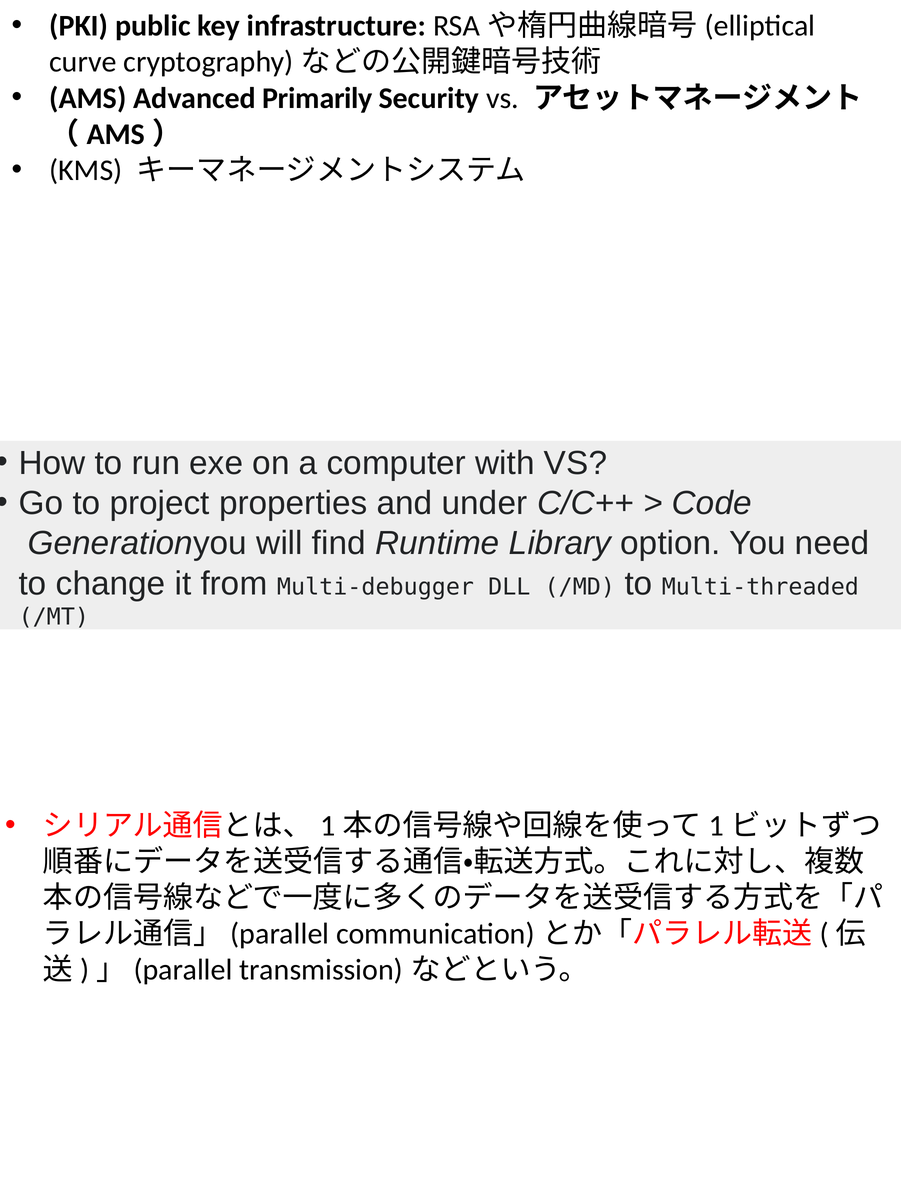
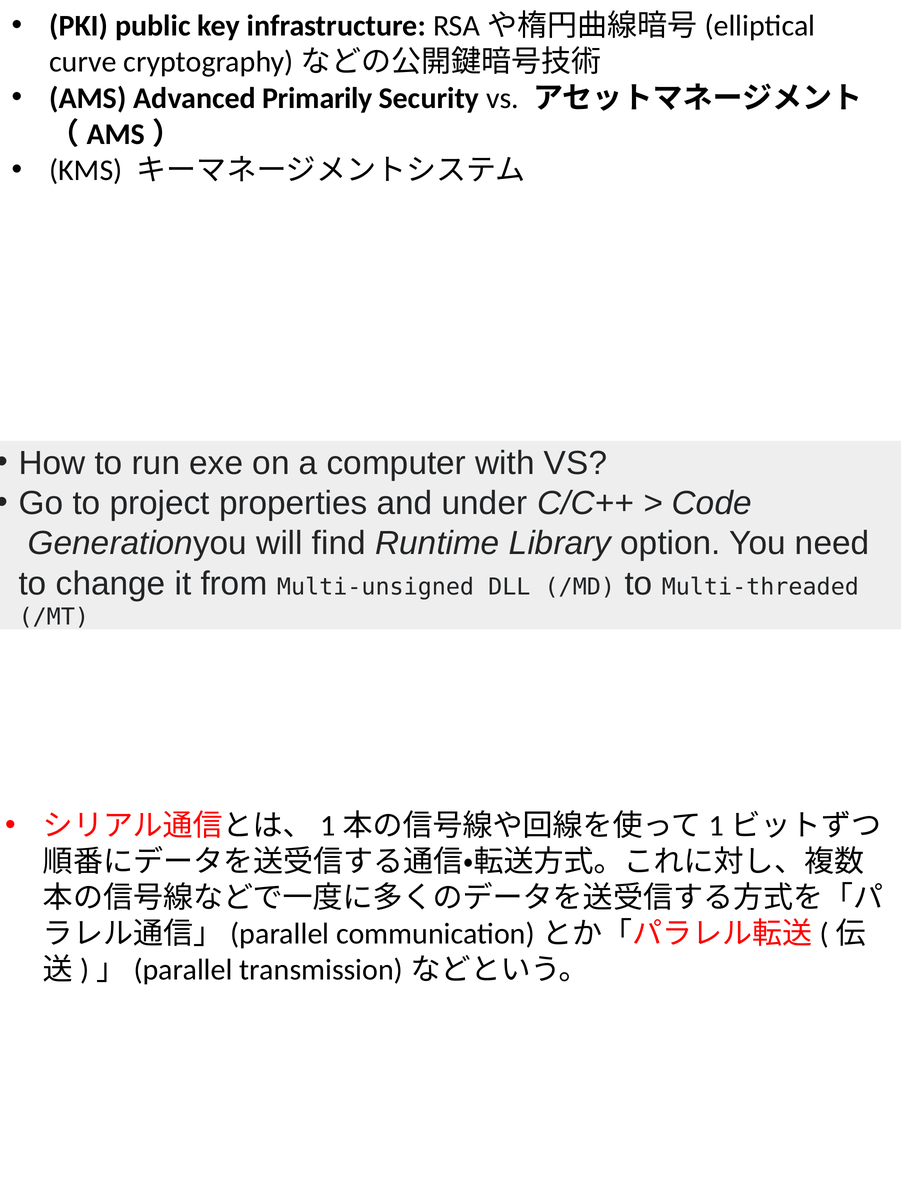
Multi-debugger: Multi-debugger -> Multi-unsigned (376, 587)
